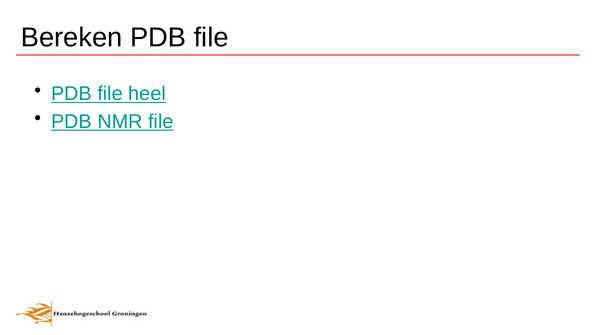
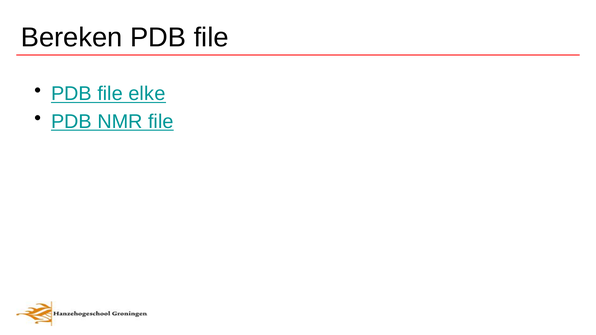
heel: heel -> elke (147, 94)
